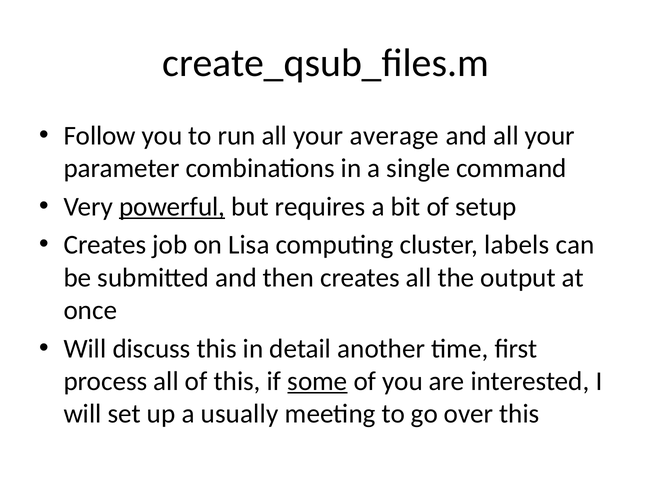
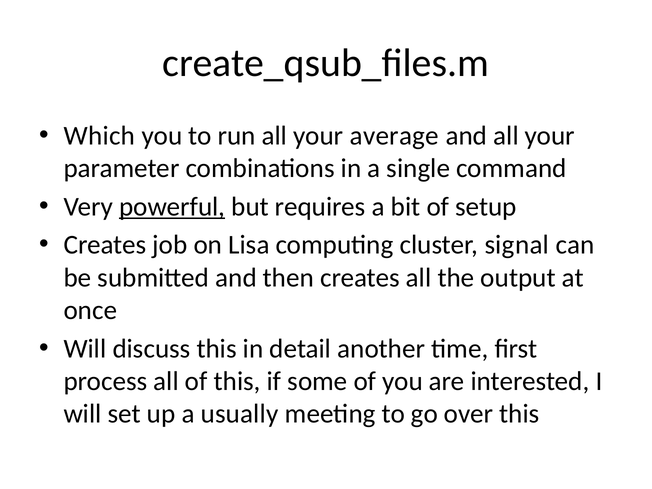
Follow: Follow -> Which (99, 136)
labels: labels -> signal (517, 245)
some underline: present -> none (317, 381)
